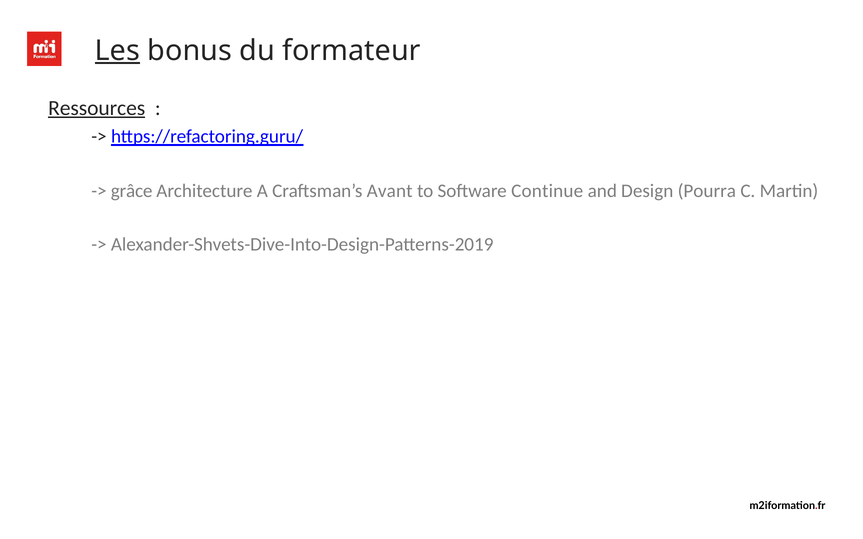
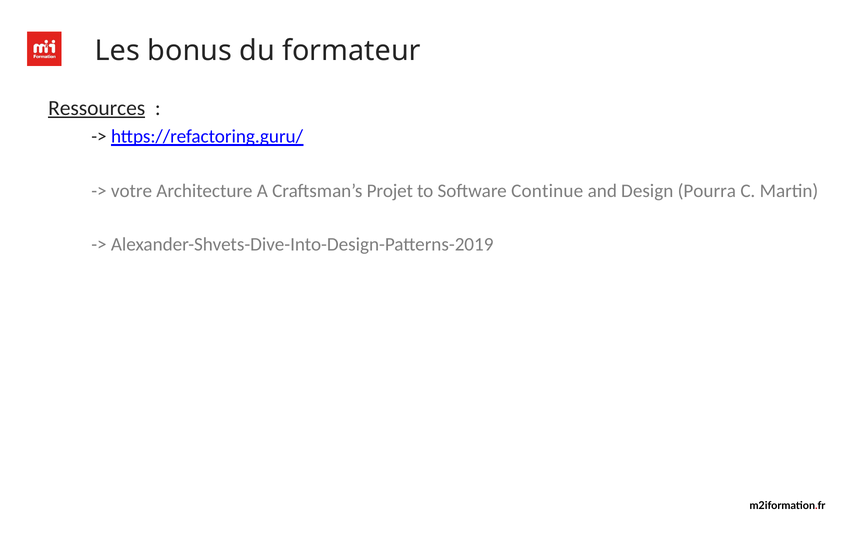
Les underline: present -> none (117, 51)
grâce: grâce -> votre (132, 191)
Avant: Avant -> Projet (390, 191)
